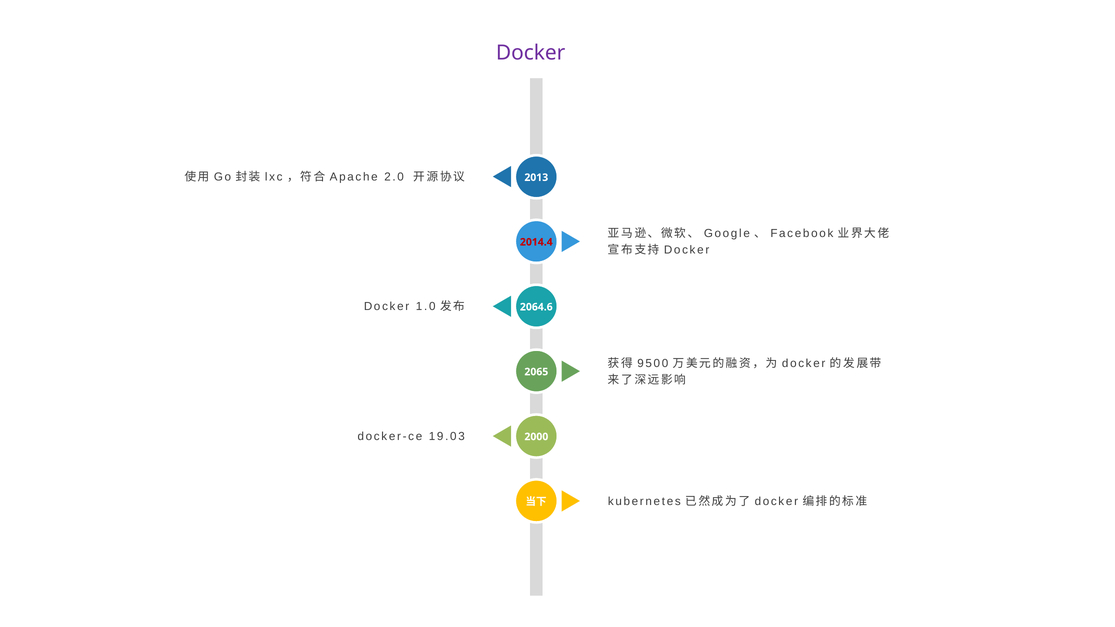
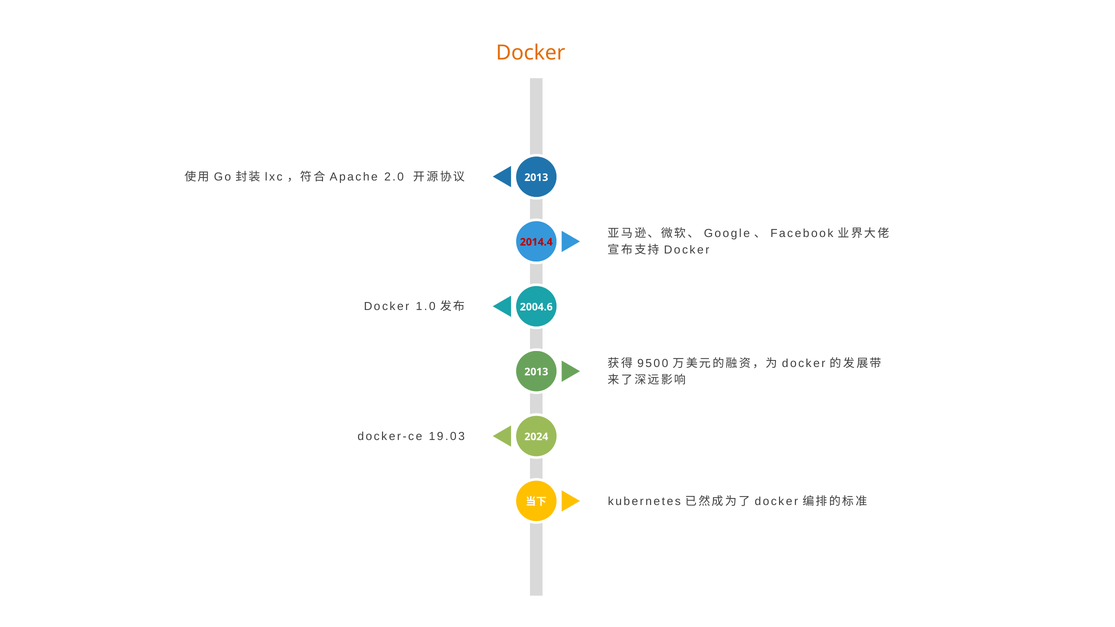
Docker colour: purple -> orange (531, 53)
2064.6: 2064.6 -> 2004.6 (536, 307)
2065: 2065 -> 2013 (536, 372)
2000: 2000 -> 2024 (536, 437)
